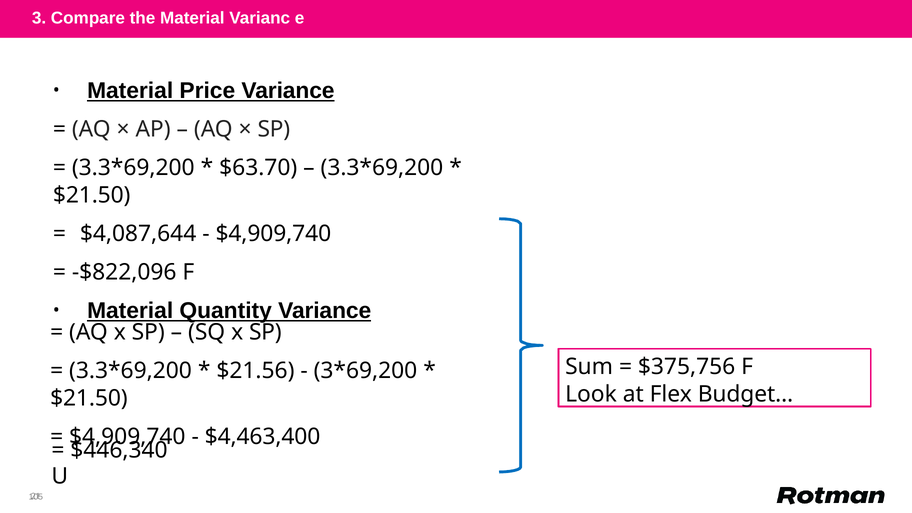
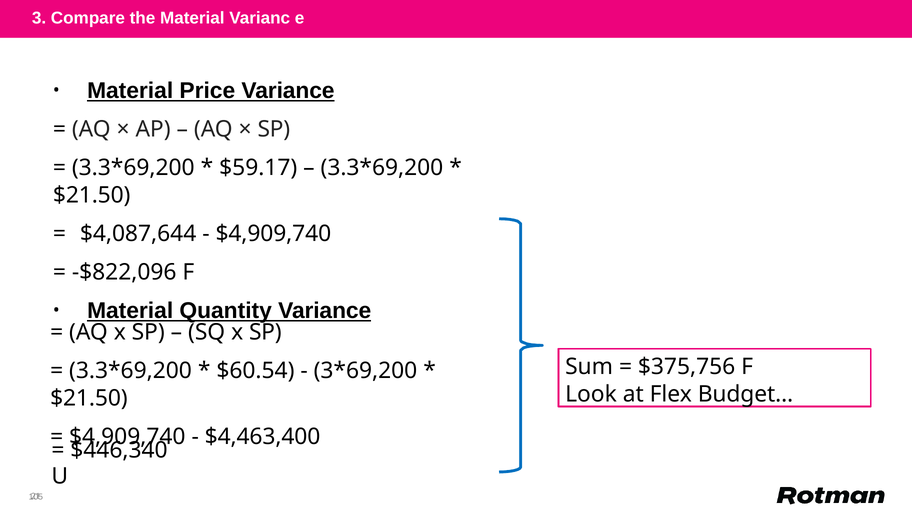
$63.70: $63.70 -> $59.17 (258, 168)
$21.56: $21.56 -> $60.54 (255, 371)
